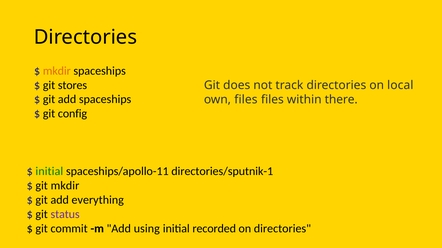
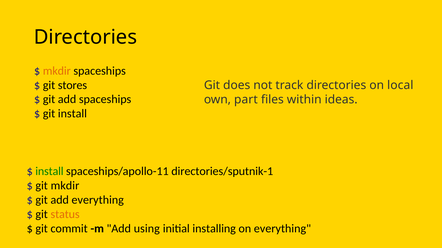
own files: files -> part (246, 100)
there: there -> ideas (341, 100)
git config: config -> install (72, 114)
initial: initial -> install (49, 172)
status colour: purple -> orange (65, 215)
recorded: recorded -> installing (214, 229)
on directories: directories -> everything (282, 229)
